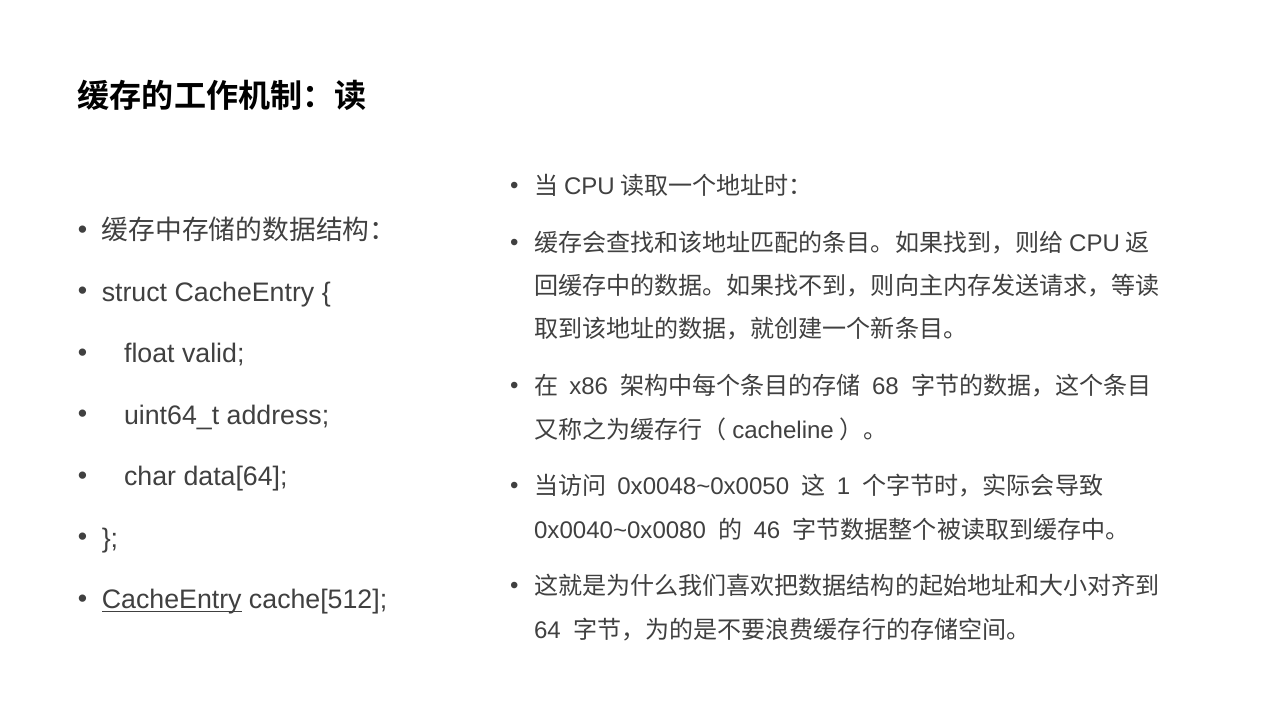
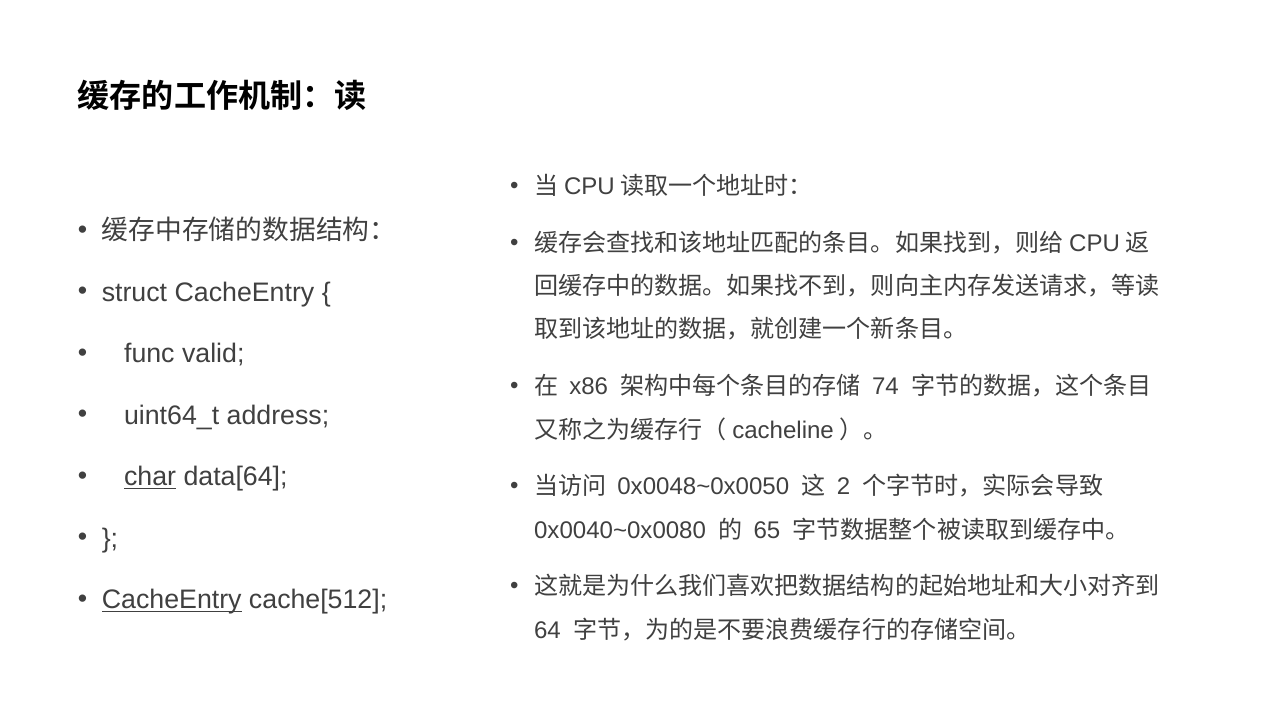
float: float -> func (149, 354)
68: 68 -> 74 (885, 387)
char underline: none -> present (150, 477)
1: 1 -> 2 (843, 487)
46: 46 -> 65 (767, 530)
